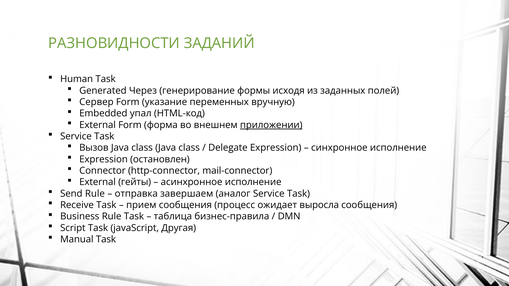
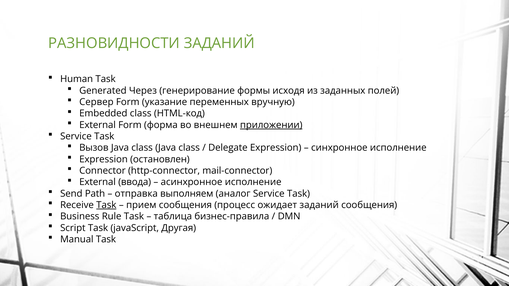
Embedded упал: упал -> class (141, 114)
гейты: гейты -> ввода (135, 182)
Send Rule: Rule -> Path (95, 194)
завершаем: завершаем -> выполняем (187, 194)
Task underline: none -> present (106, 205)
ожидает выросла: выросла -> заданий (319, 205)
